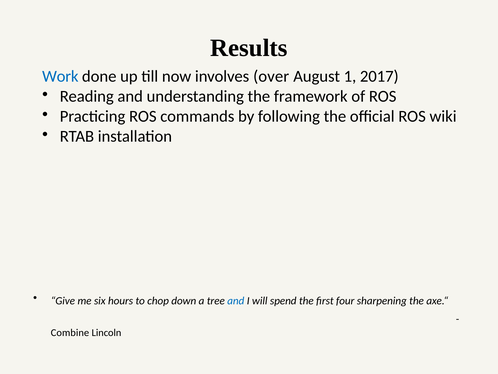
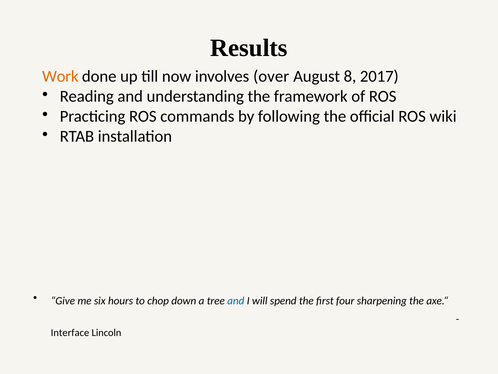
Work colour: blue -> orange (60, 76)
1: 1 -> 8 (350, 76)
Combine: Combine -> Interface (70, 332)
